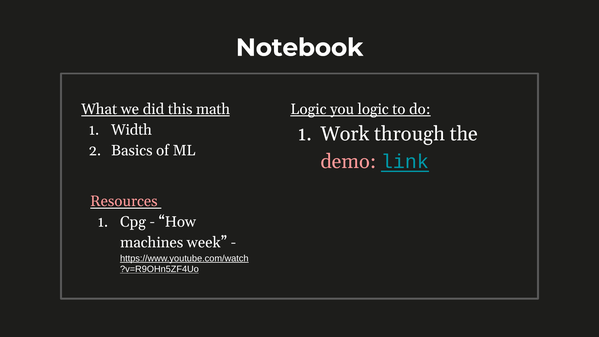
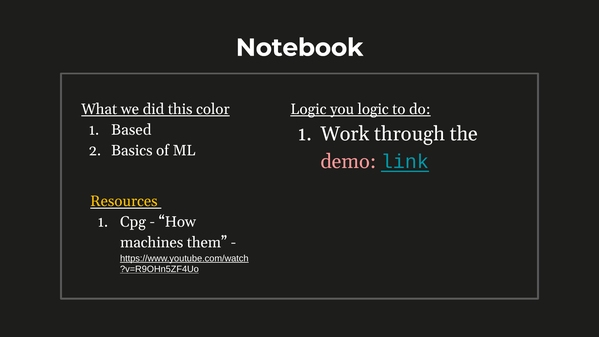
math: math -> color (213, 109)
Width: Width -> Based (131, 130)
Resources colour: pink -> yellow (124, 201)
week: week -> them (207, 243)
